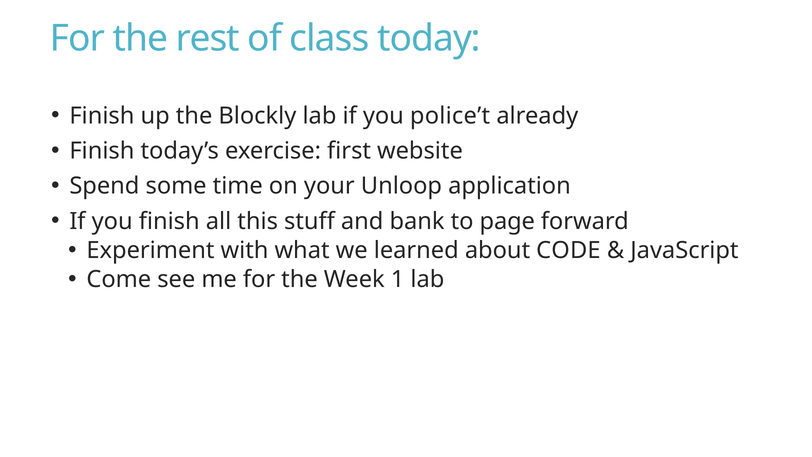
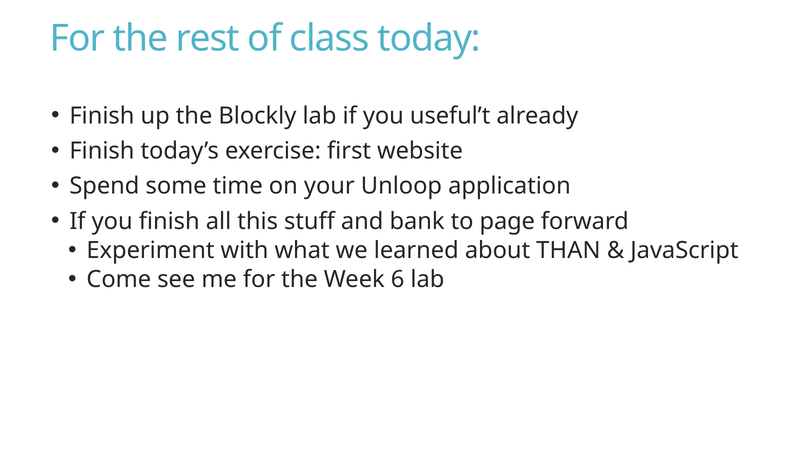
police’t: police’t -> useful’t (450, 116)
CODE: CODE -> THAN (568, 250)
1: 1 -> 6 (398, 279)
